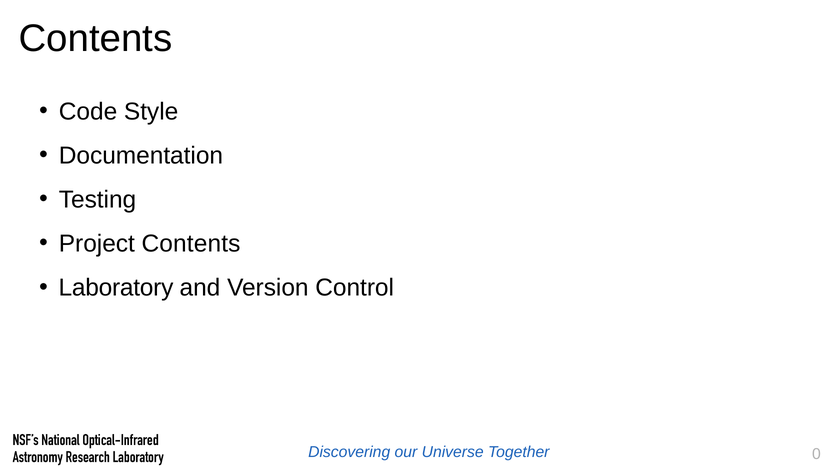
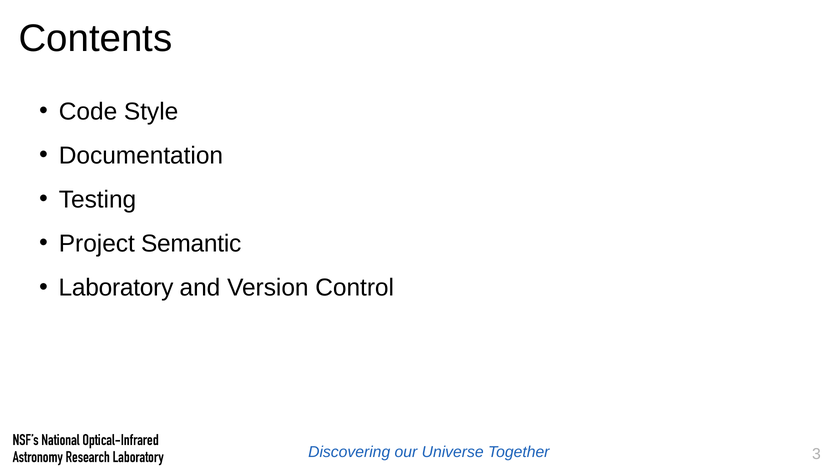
Project Contents: Contents -> Semantic (191, 244)
0: 0 -> 3 (816, 454)
